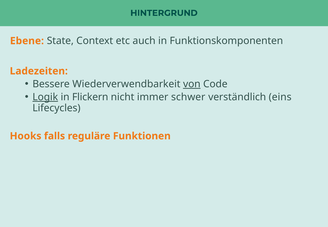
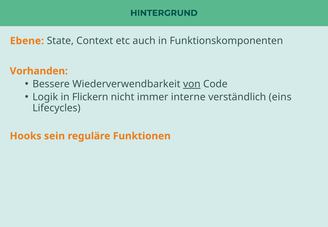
Ladezeiten: Ladezeiten -> Vorhanden (39, 71)
Logik underline: present -> none (45, 97)
schwer: schwer -> interne (188, 97)
falls: falls -> sein (54, 136)
